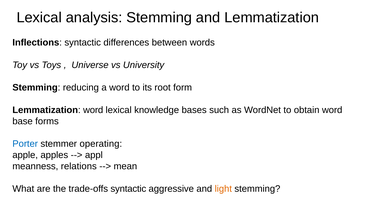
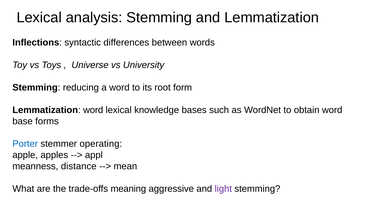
relations: relations -> distance (79, 166)
trade-offs syntactic: syntactic -> meaning (128, 189)
light colour: orange -> purple (223, 189)
